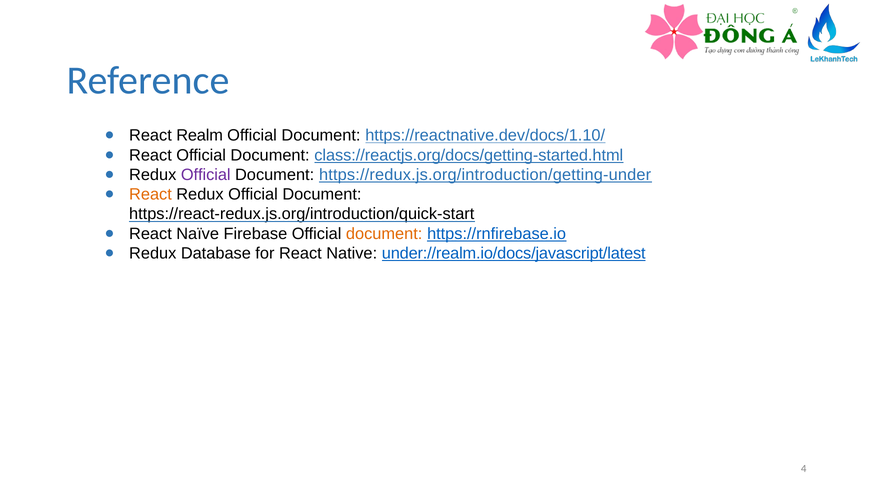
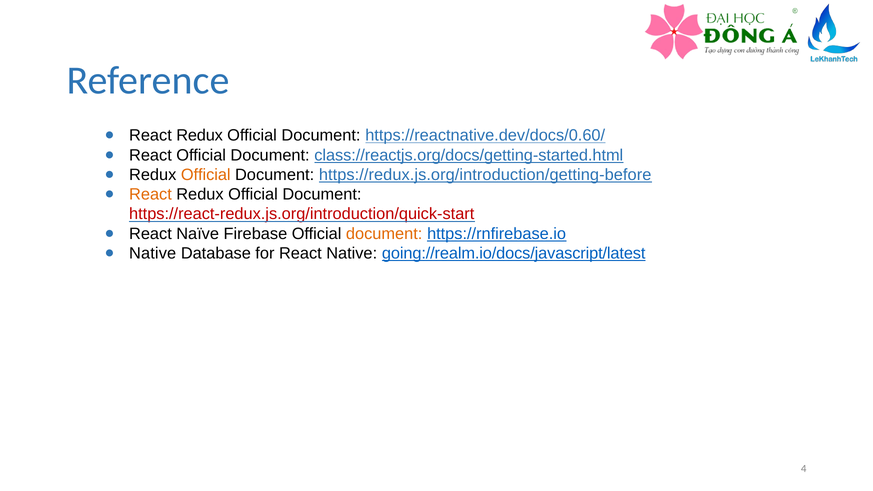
Realm: Realm -> Redux (200, 136)
https://reactnative.dev/docs/1.10/: https://reactnative.dev/docs/1.10/ -> https://reactnative.dev/docs/0.60/ (485, 136)
Official colour: purple -> orange (206, 175)
https://redux.js.org/introduction/getting-under: https://redux.js.org/introduction/getting-under -> https://redux.js.org/introduction/getting-before (485, 175)
https://react-redux.js.org/introduction/quick-start colour: black -> red (302, 214)
Redux: Redux -> Native (153, 253)
under://realm.io/docs/javascript/latest: under://realm.io/docs/javascript/latest -> going://realm.io/docs/javascript/latest (514, 253)
